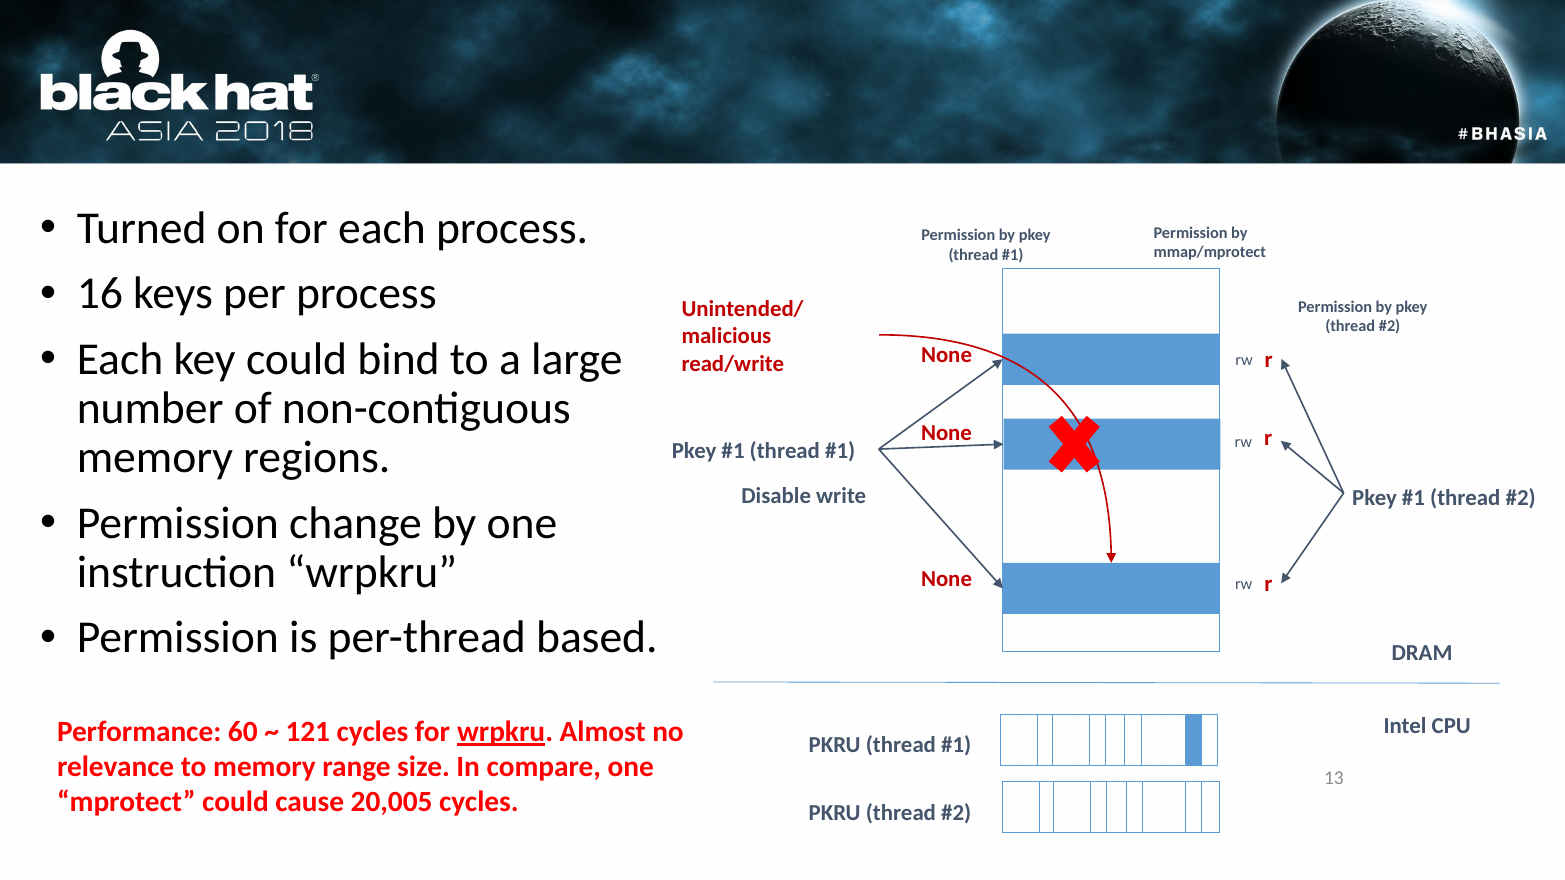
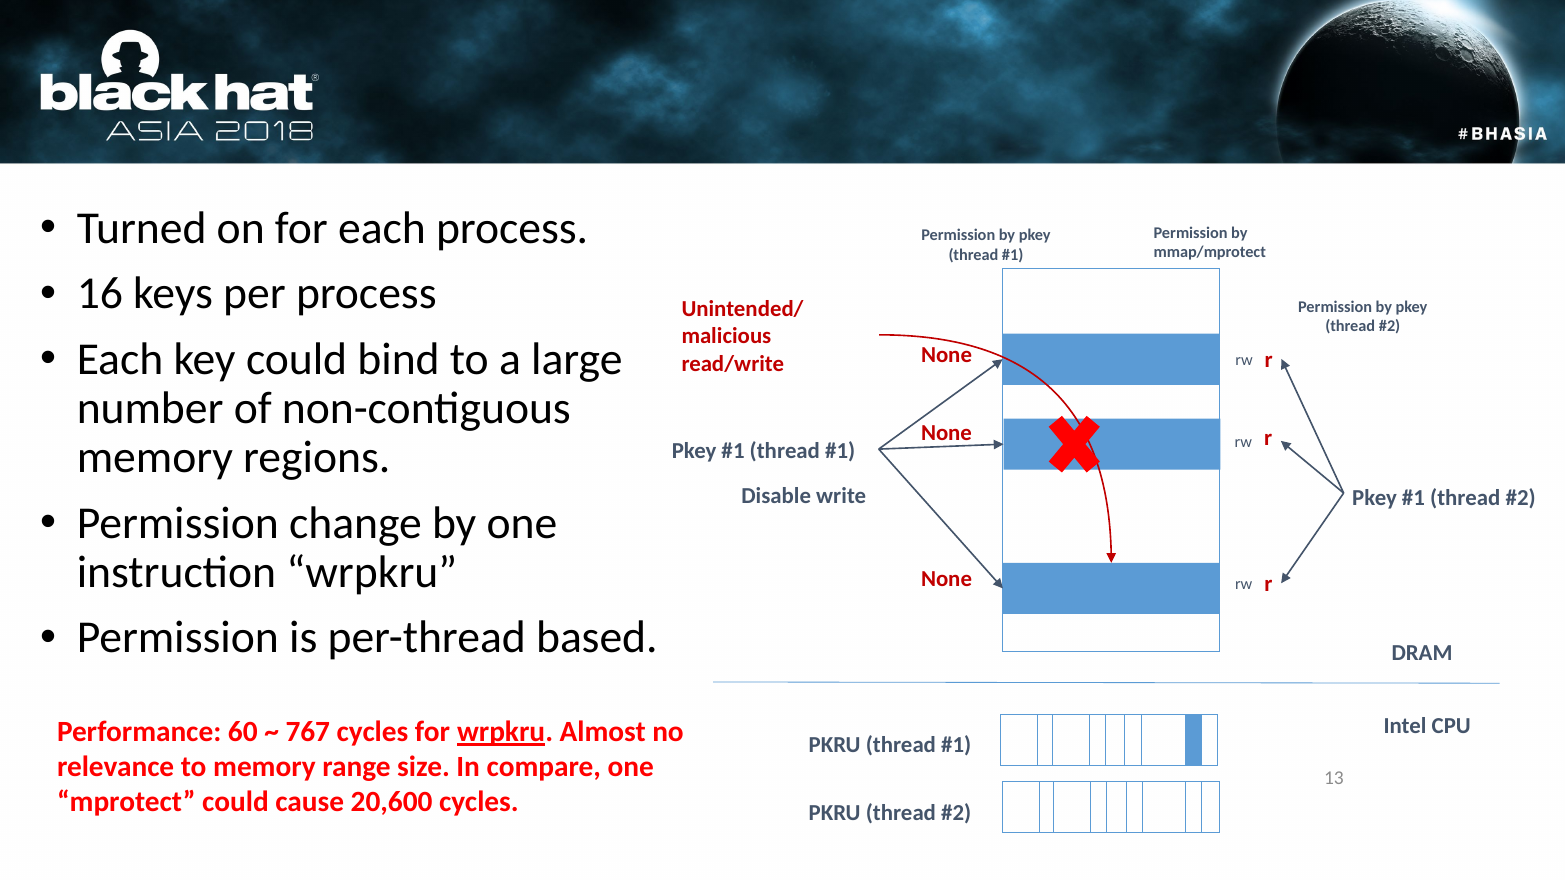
121: 121 -> 767 (308, 732)
20,005: 20,005 -> 20,600 (392, 802)
